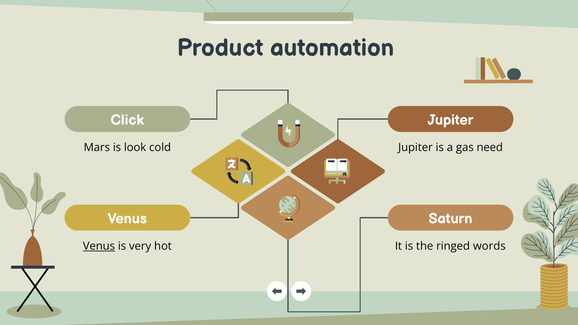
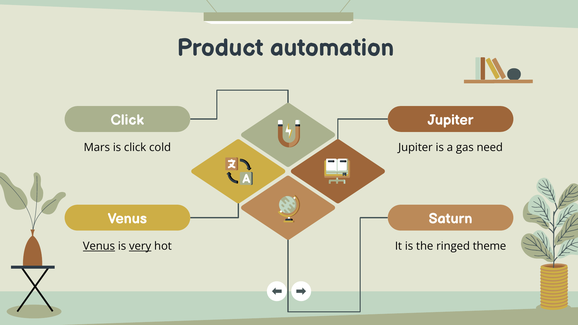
is look: look -> click (135, 148)
very underline: none -> present (140, 246)
words: words -> theme (489, 246)
